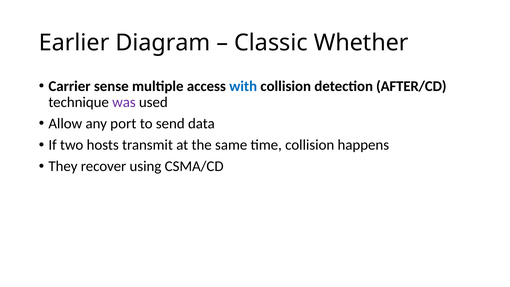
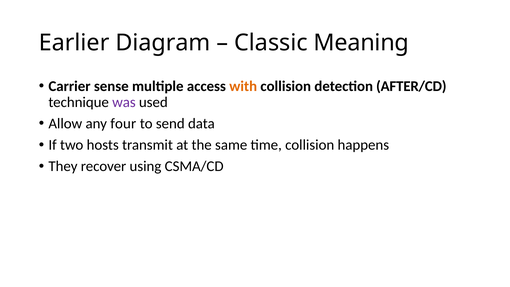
Whether: Whether -> Meaning (361, 43)
with colour: blue -> orange (243, 86)
port: port -> four (123, 124)
